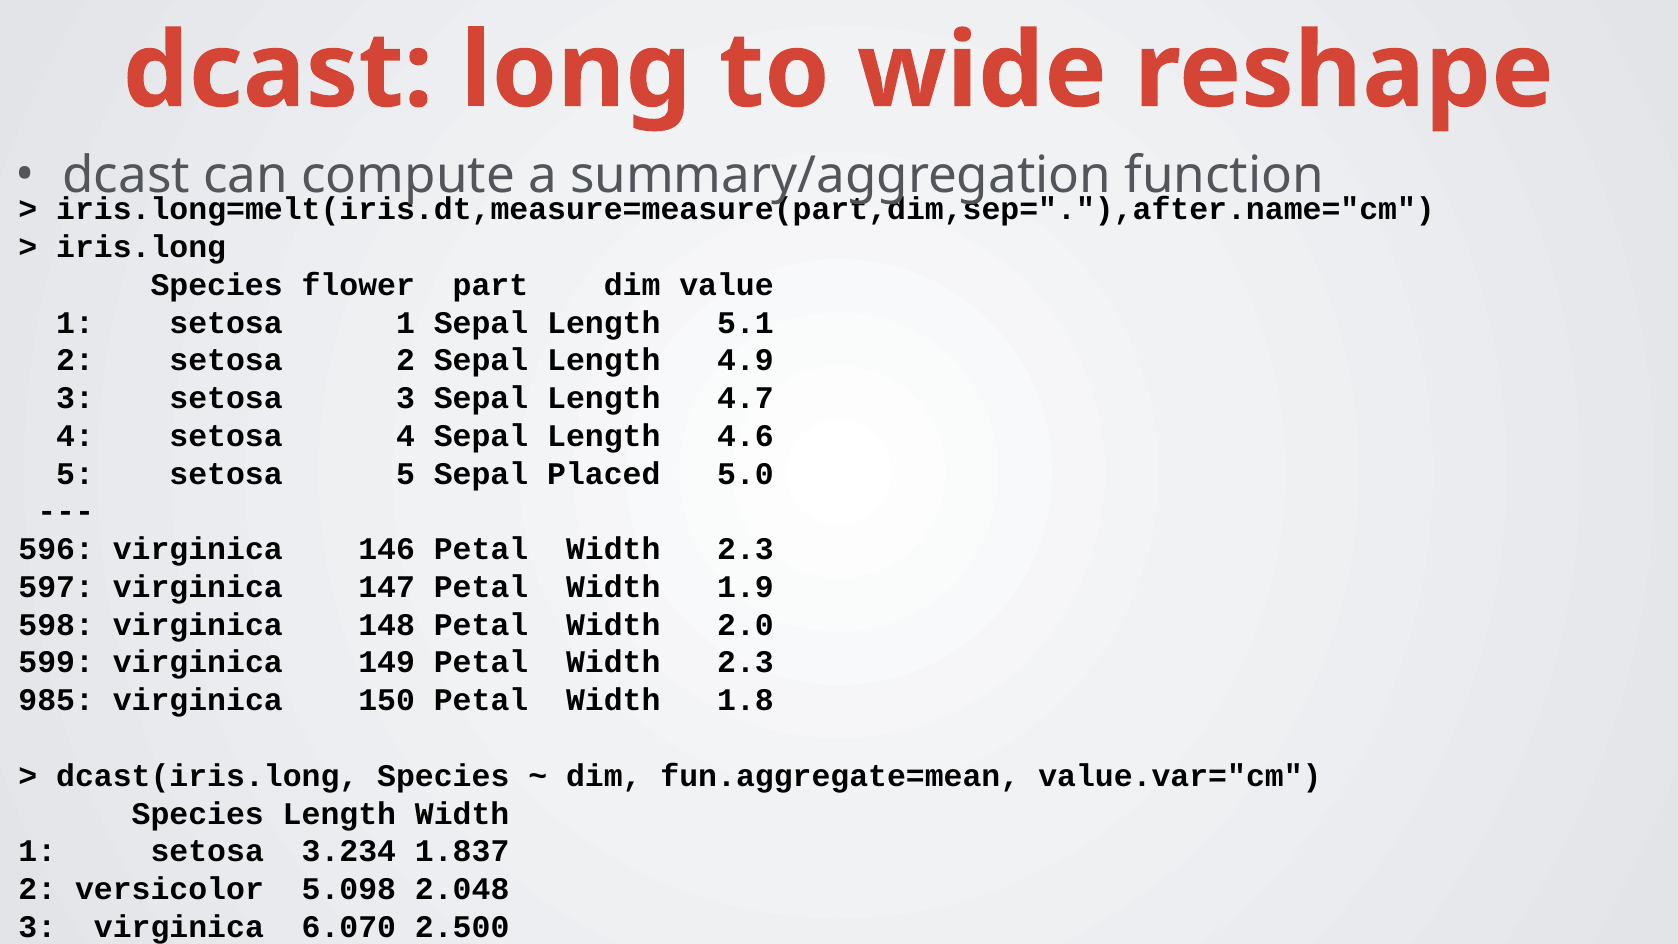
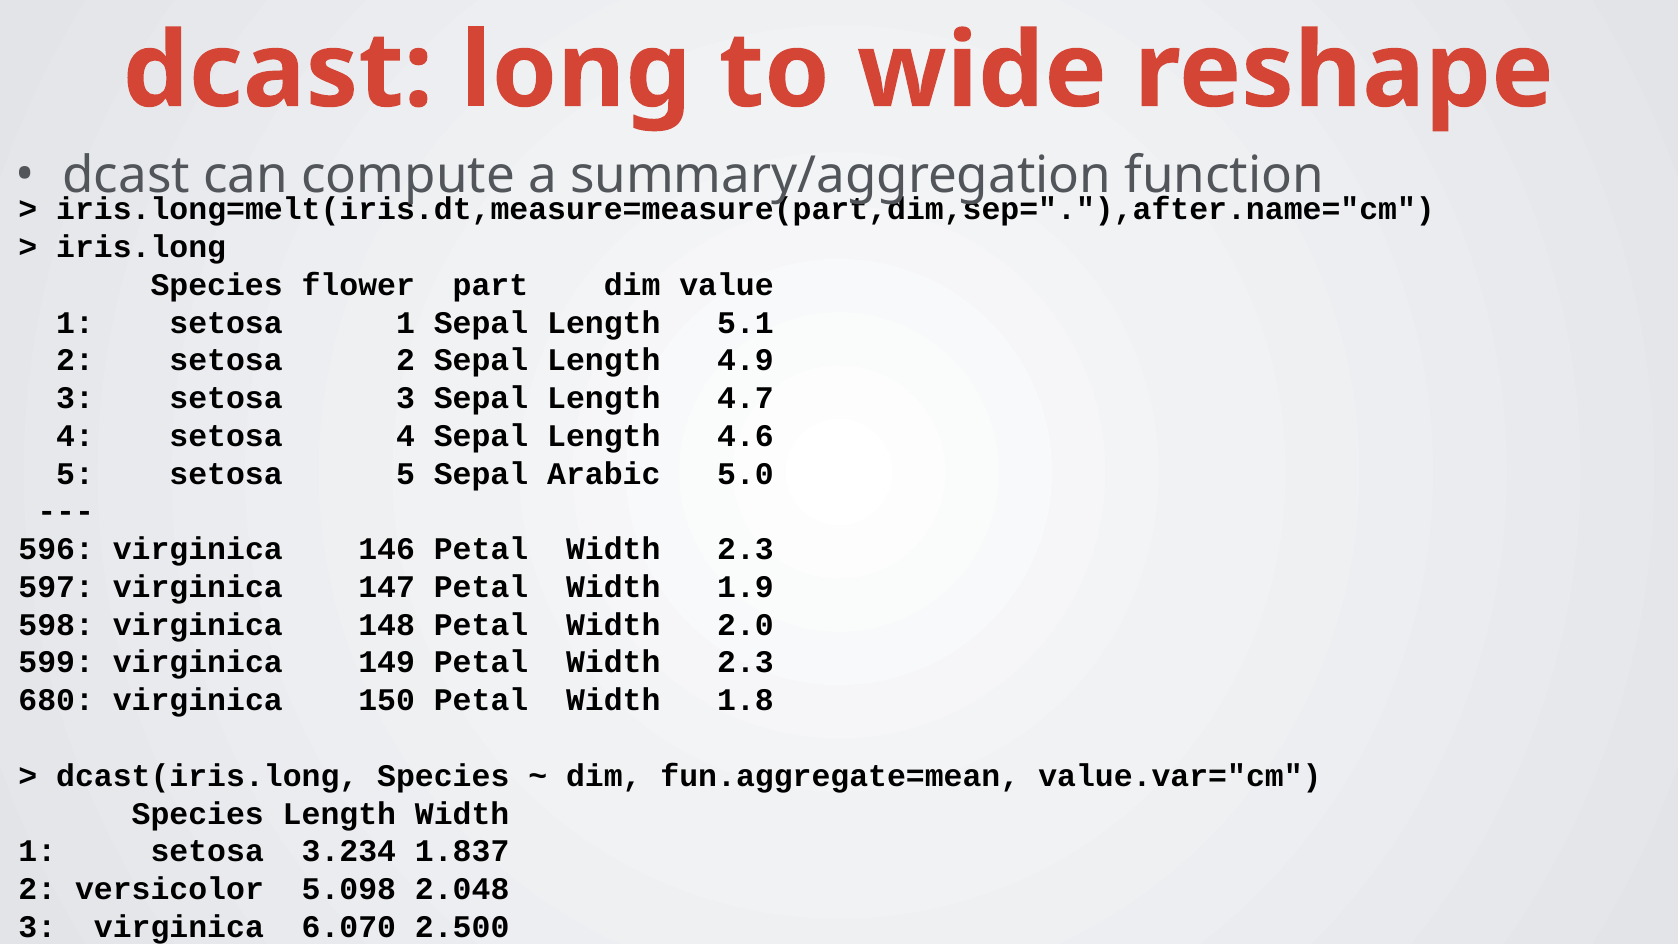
Placed: Placed -> Arabic (604, 474)
985: 985 -> 680 (56, 700)
